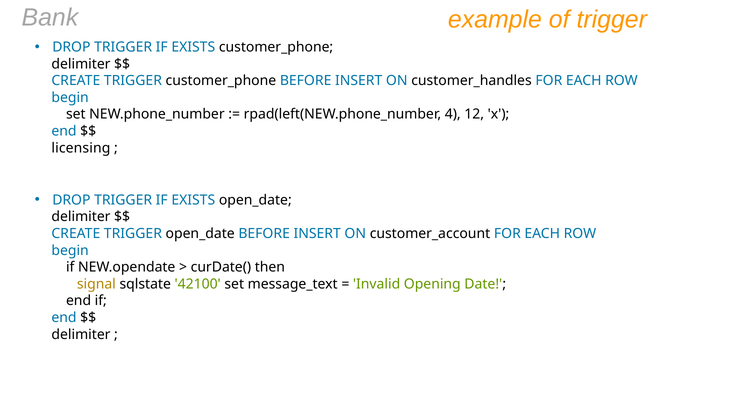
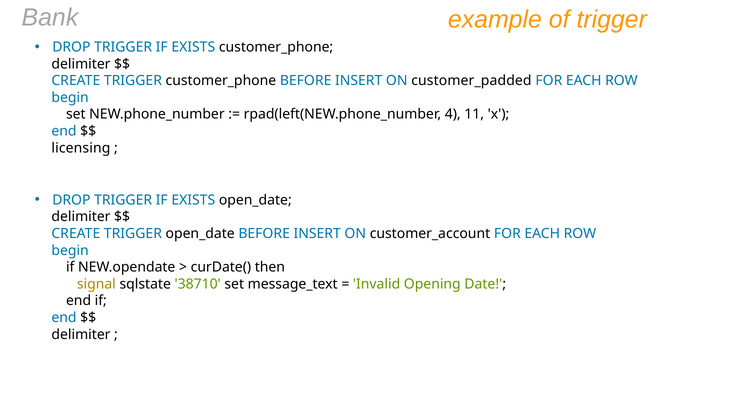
customer_handles: customer_handles -> customer_padded (471, 81)
12: 12 -> 11 (474, 114)
42100: 42100 -> 38710 (198, 284)
